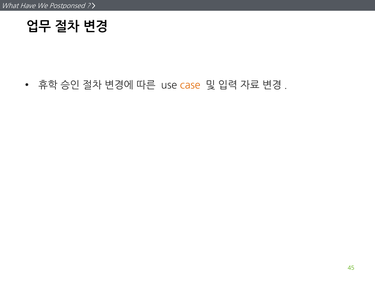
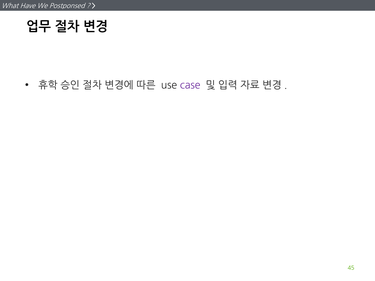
case colour: orange -> purple (190, 85)
